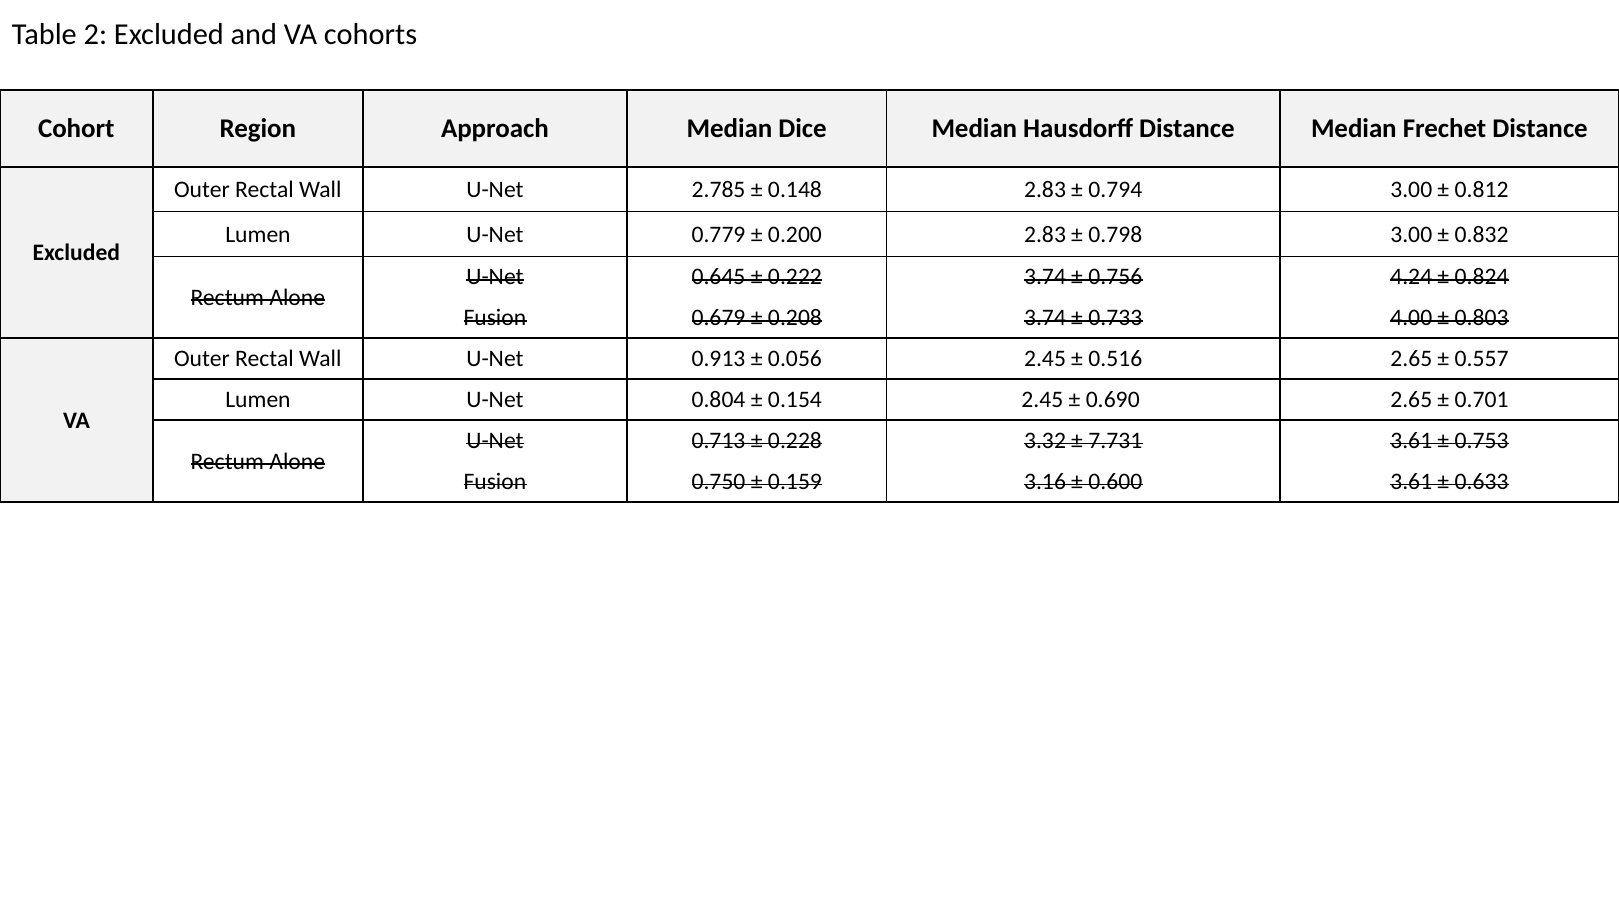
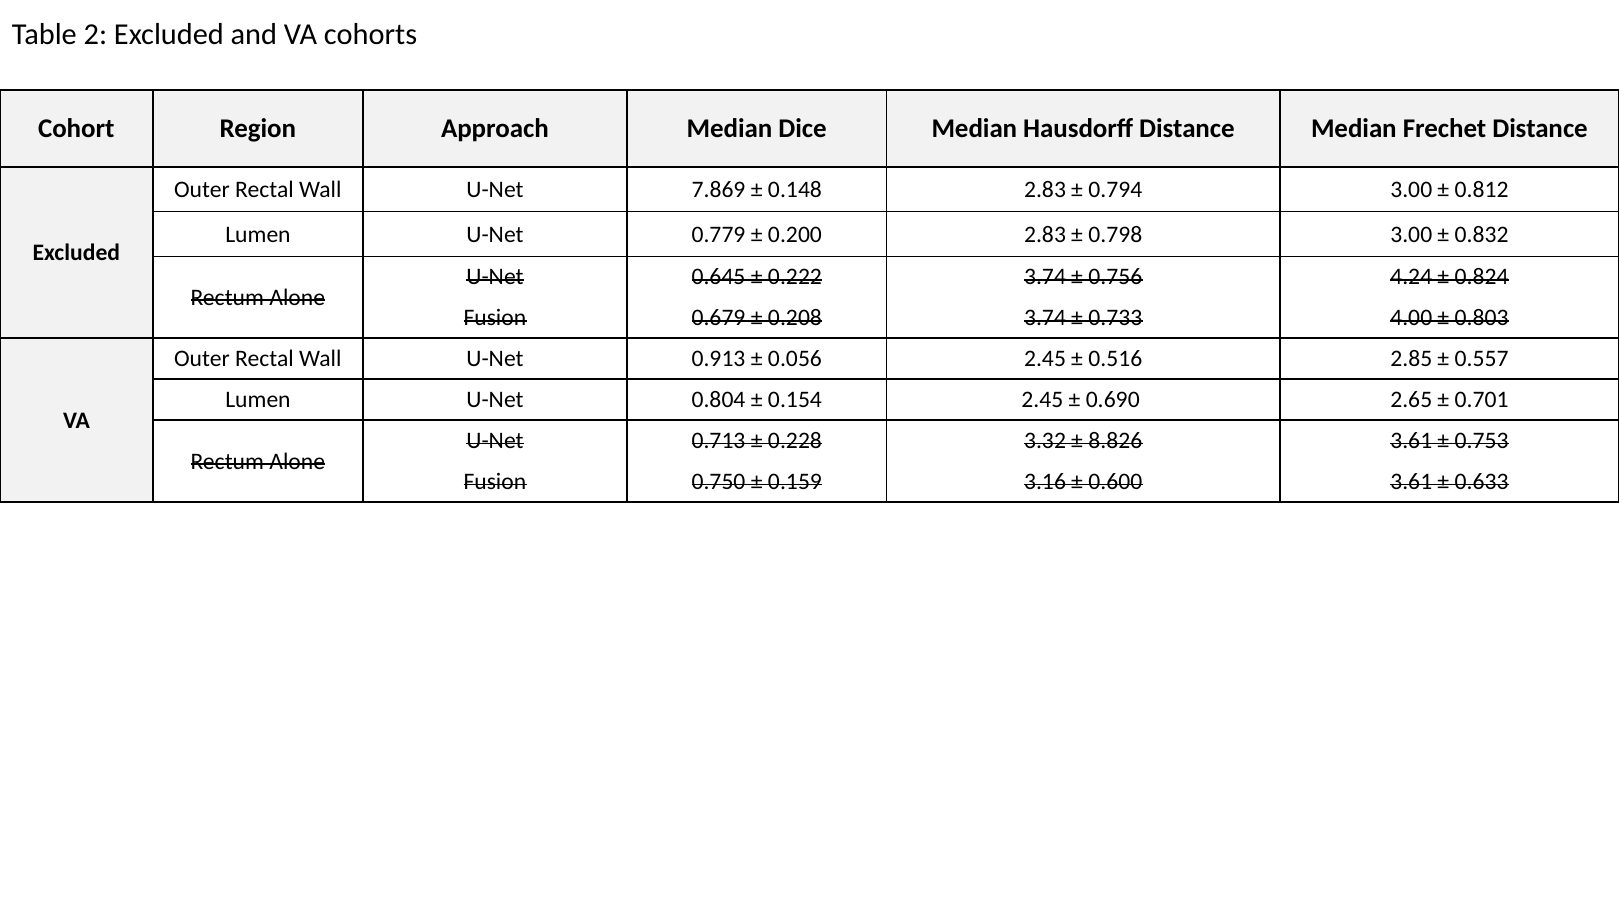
2.785: 2.785 -> 7.869 (719, 190)
0.516 2.65: 2.65 -> 2.85 (1411, 359)
7.731: 7.731 -> 8.826 (1115, 441)
